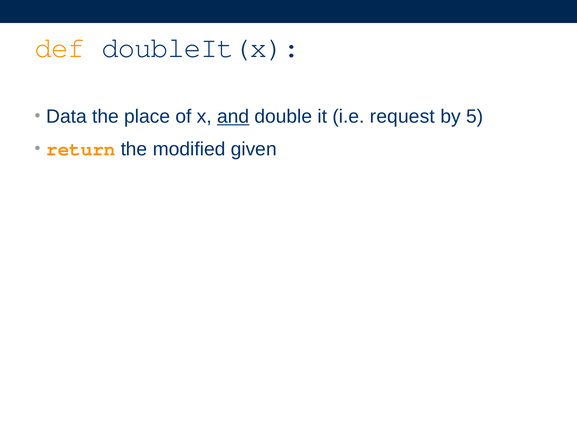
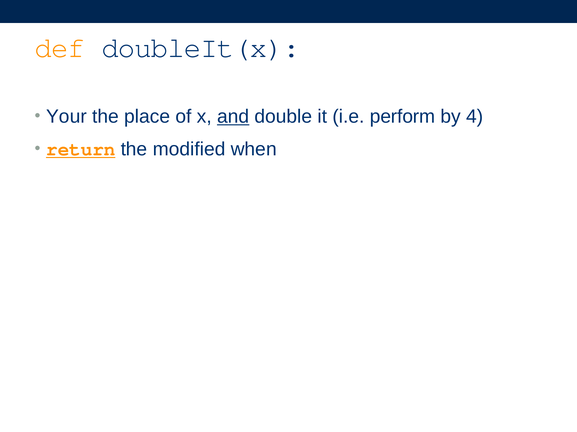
Data: Data -> Your (66, 117)
request: request -> perform (403, 117)
5: 5 -> 4 (475, 117)
return underline: none -> present (81, 149)
given: given -> when (254, 149)
